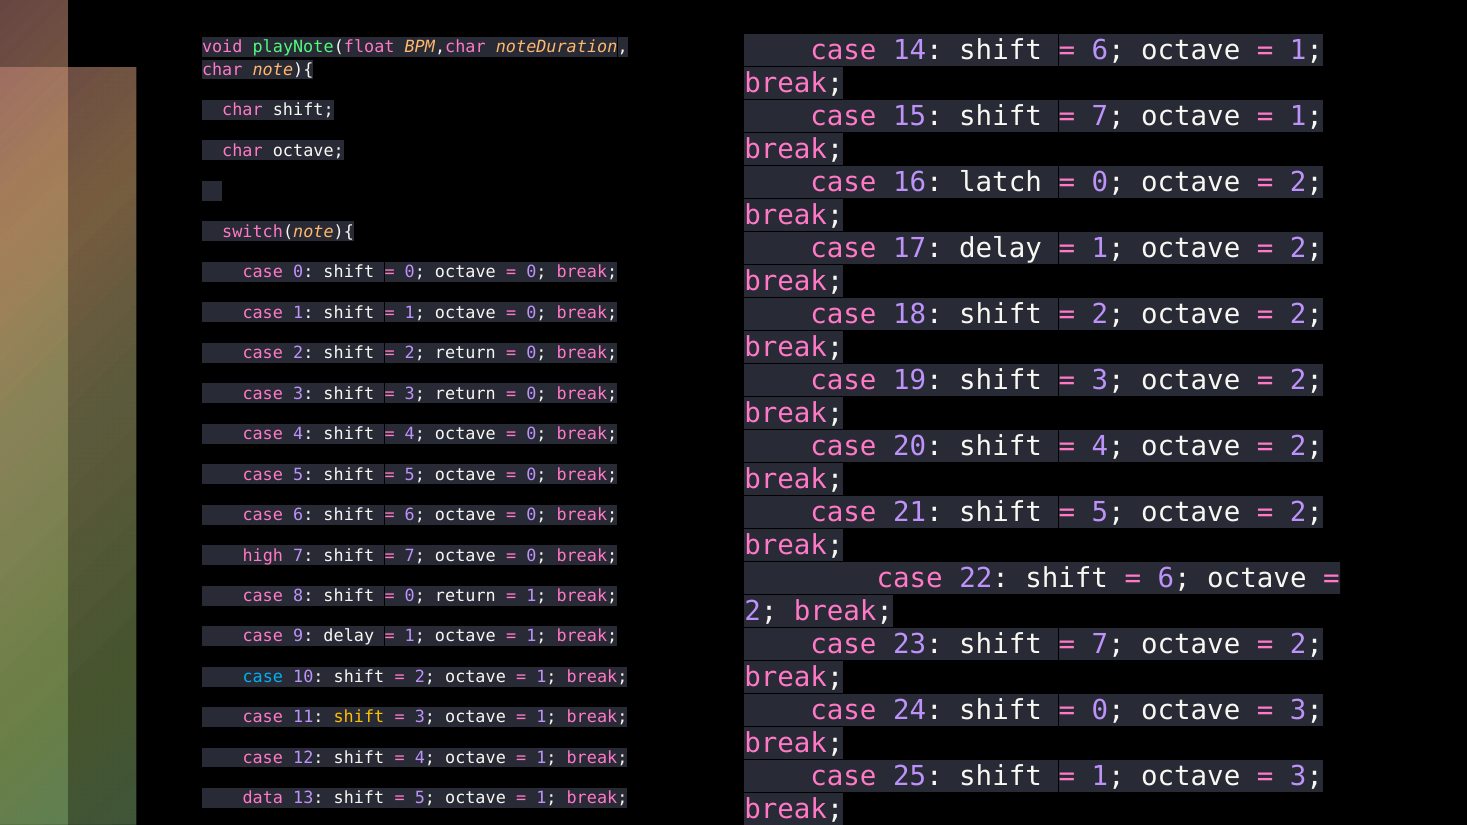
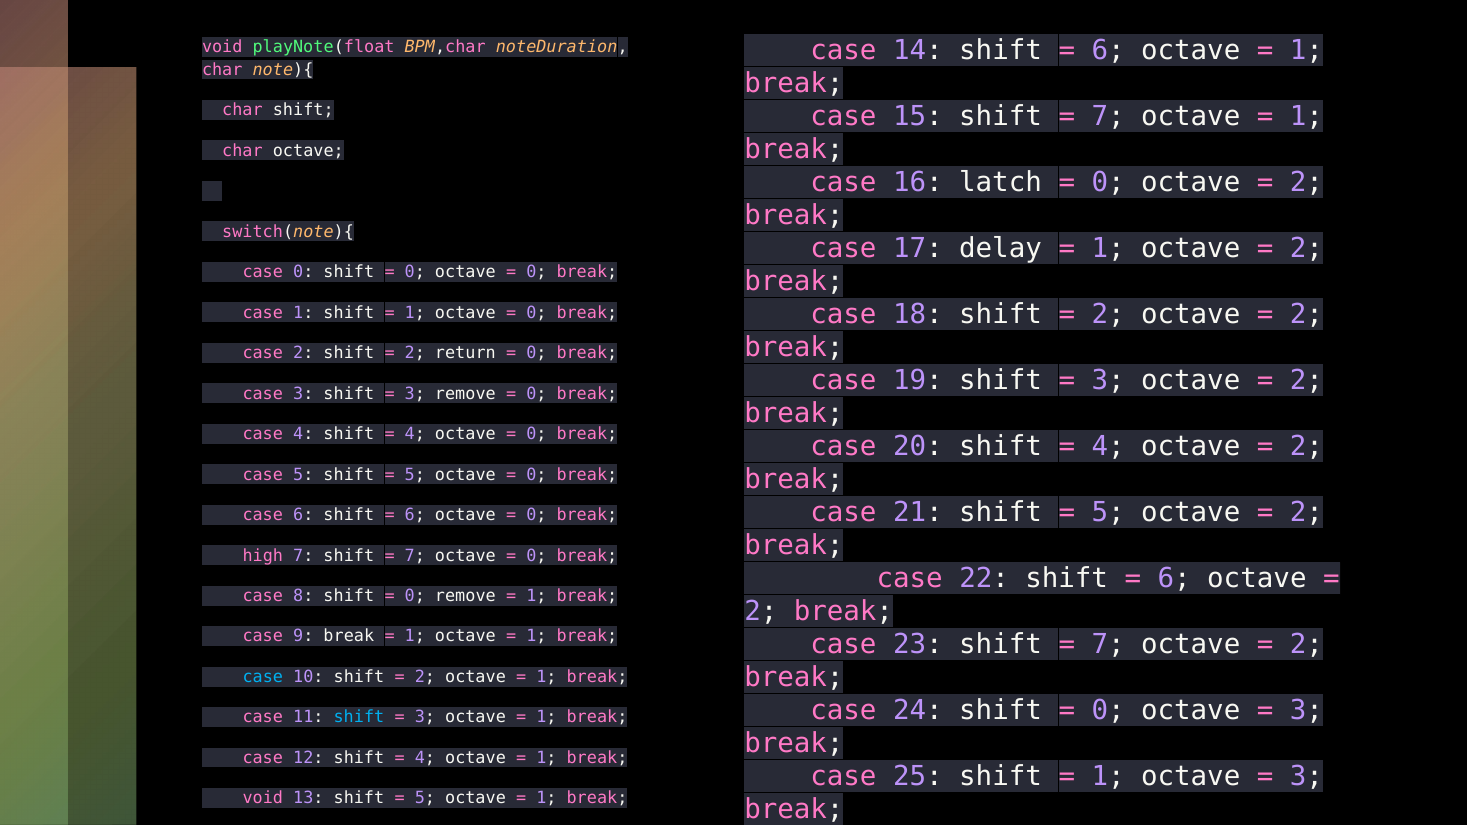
3 return: return -> remove (465, 394)
0 return: return -> remove (465, 596)
9 delay: delay -> break (349, 637)
shift colour: yellow -> light blue (359, 718)
data: data -> void (263, 799)
